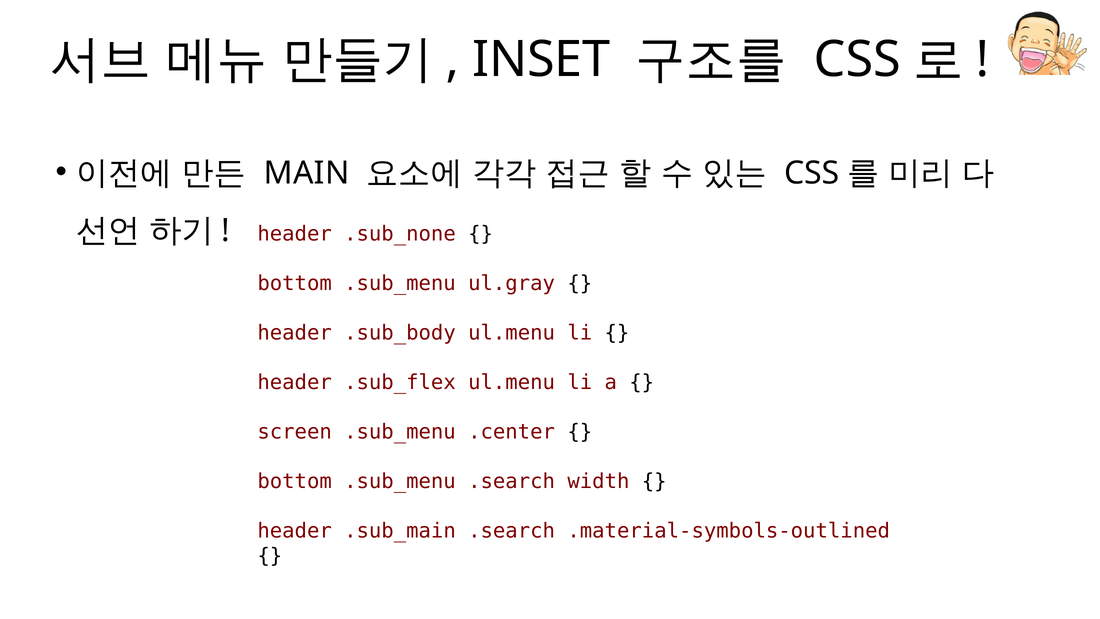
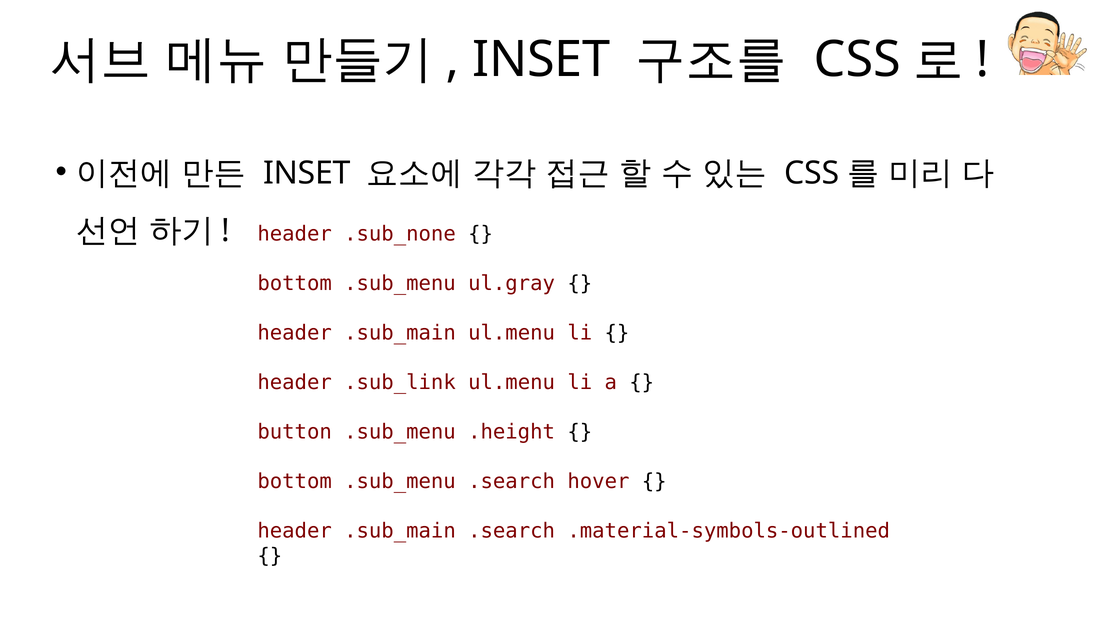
MAIN: MAIN -> INSET (307, 173)
.sub_body: .sub_body -> .sub_main (400, 333)
.sub_flex: .sub_flex -> .sub_link (400, 382)
screen: screen -> button (295, 432)
.center: .center -> .height (512, 432)
width: width -> hover (598, 481)
